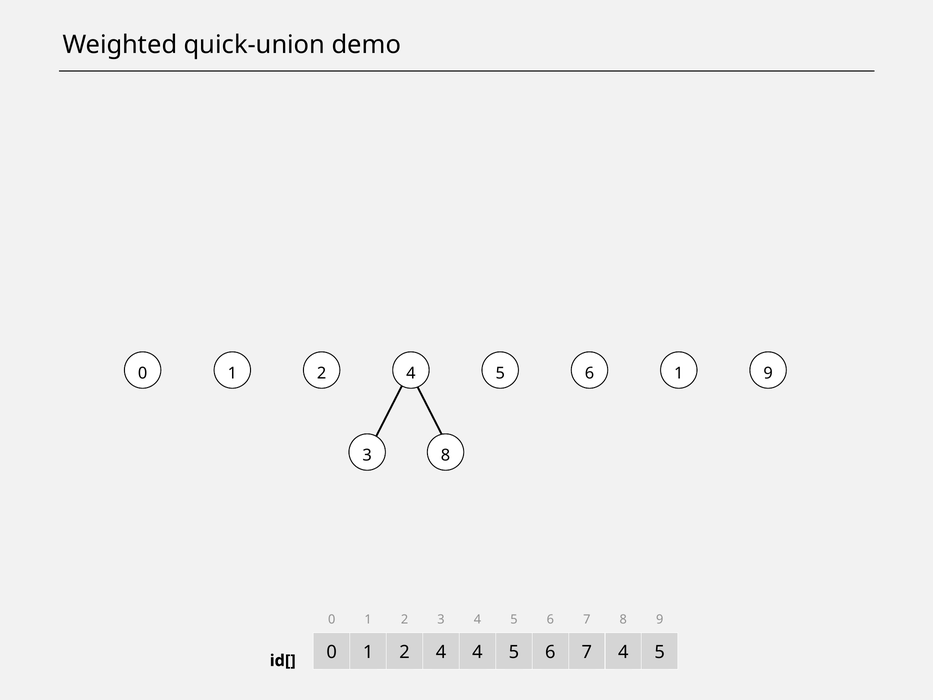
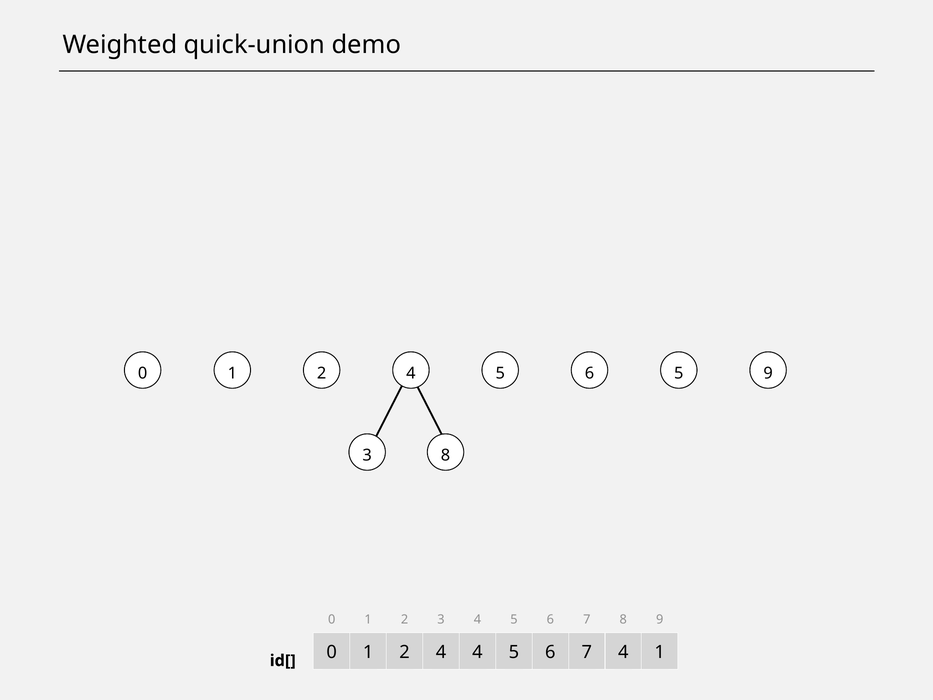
6 1: 1 -> 5 (679, 373)
5: 5 -> 1 (660, 652)
